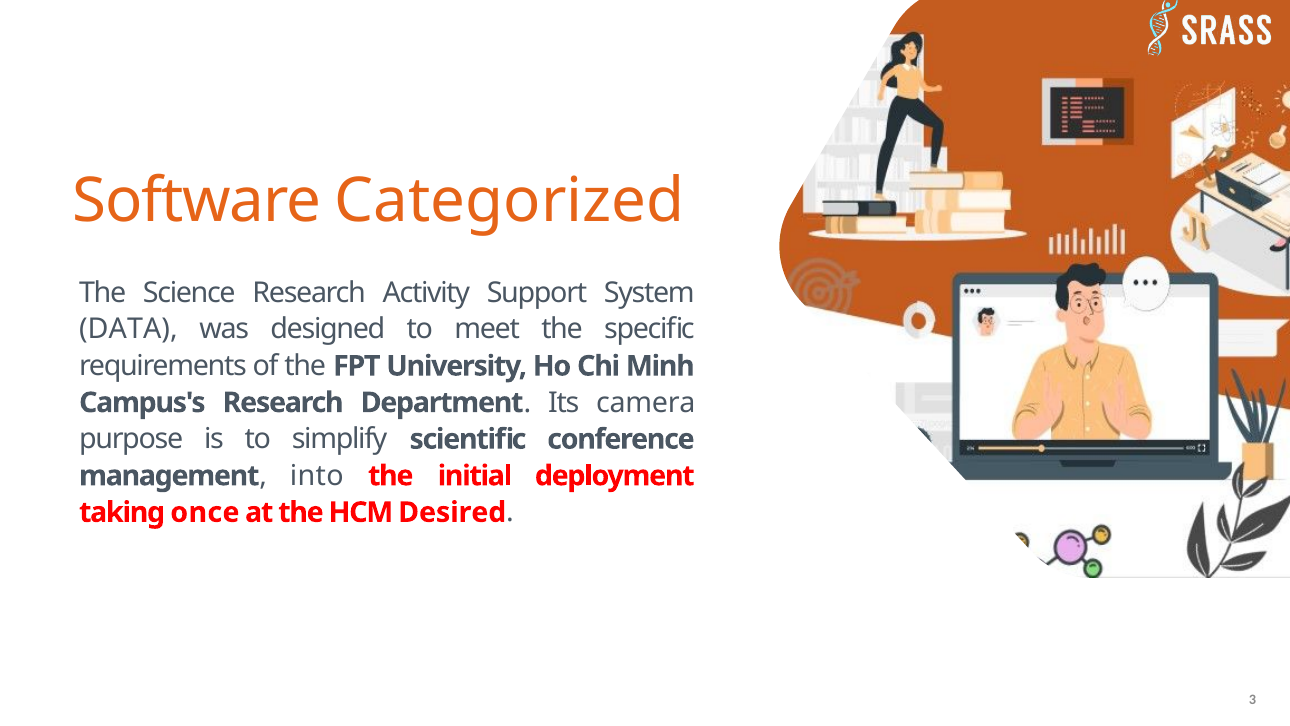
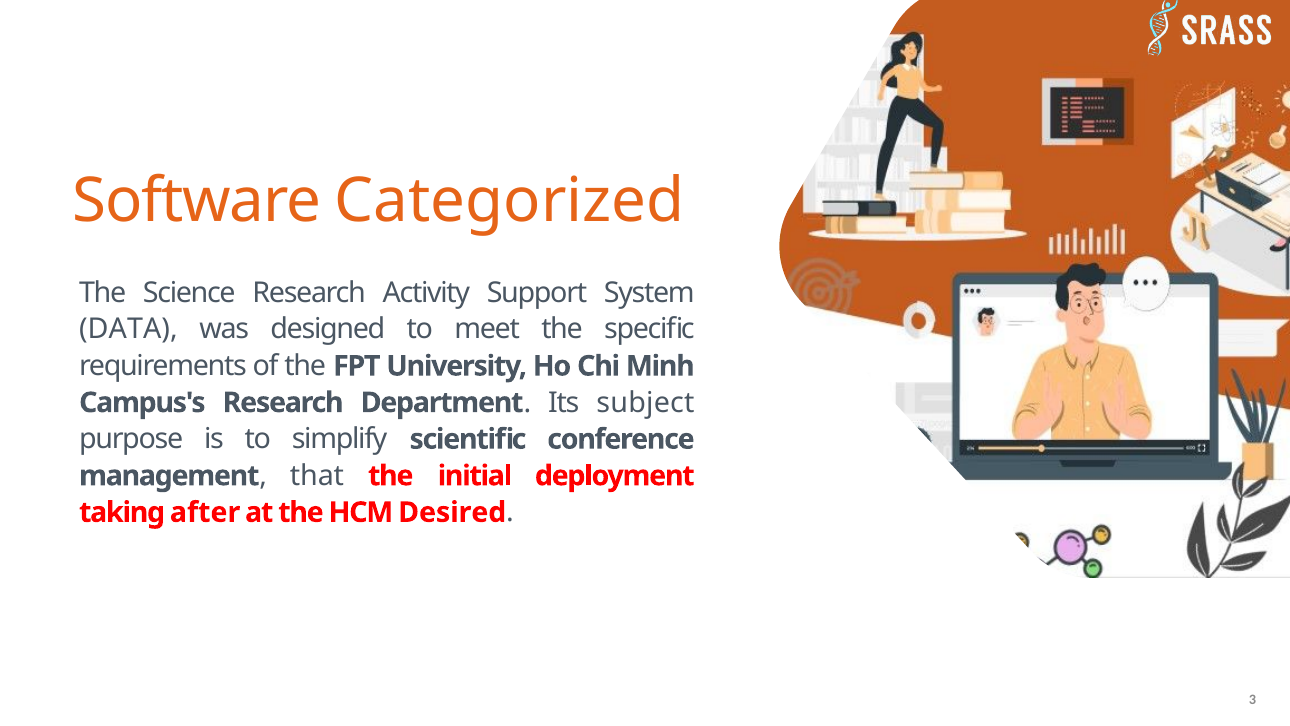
camera: camera -> subject (646, 402)
into: into -> that (317, 476)
once: once -> after (205, 512)
